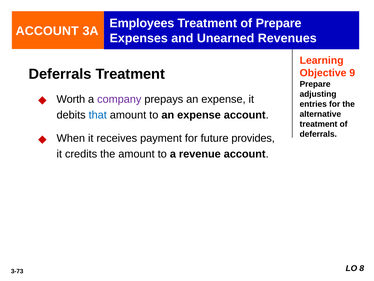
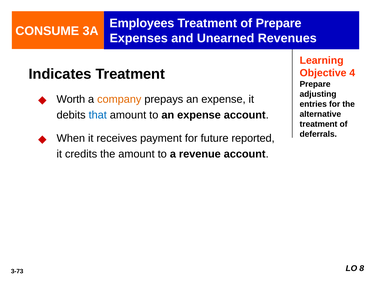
ACCOUNT: ACCOUNT -> CONSUME (47, 31)
Deferrals: Deferrals -> Indicates (60, 74)
9: 9 -> 4 (352, 73)
company colour: purple -> orange (119, 99)
provides: provides -> reported (253, 138)
